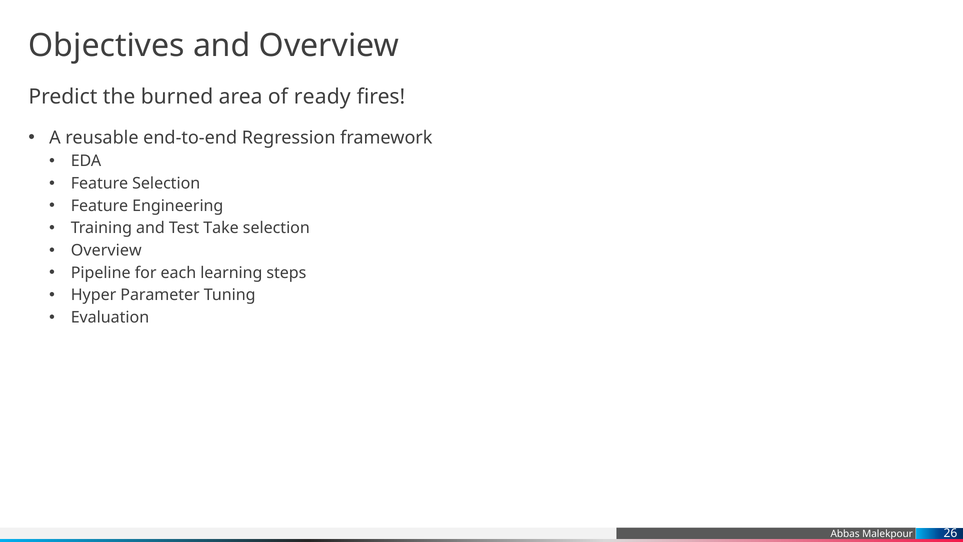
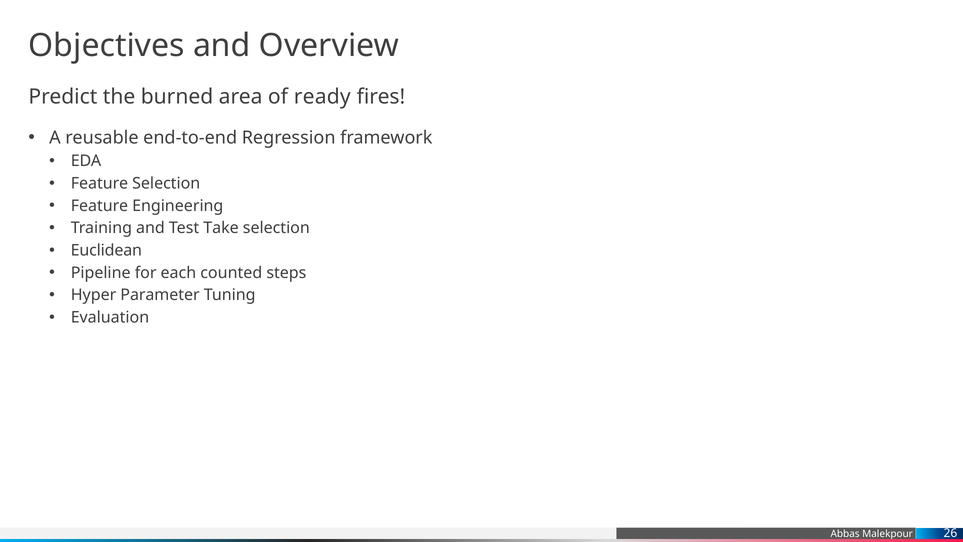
Overview: Overview -> Euclidean (106, 250)
learning: learning -> counted (231, 273)
